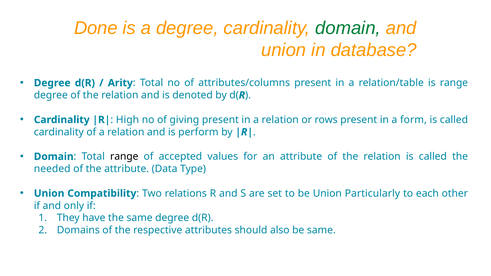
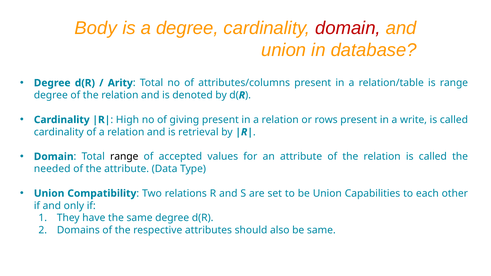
Done: Done -> Body (96, 28)
domain colour: green -> red (348, 28)
form: form -> write (414, 120)
perform: perform -> retrieval (198, 132)
Particularly: Particularly -> Capabilities (372, 194)
